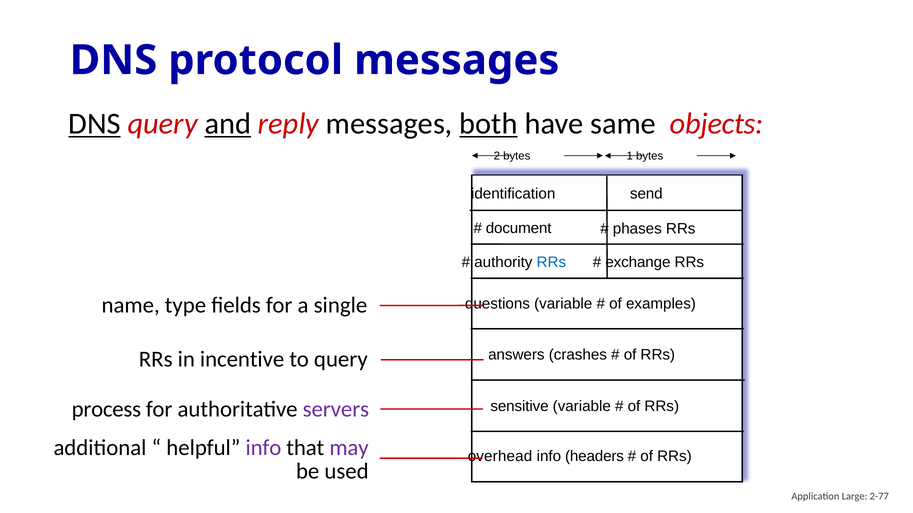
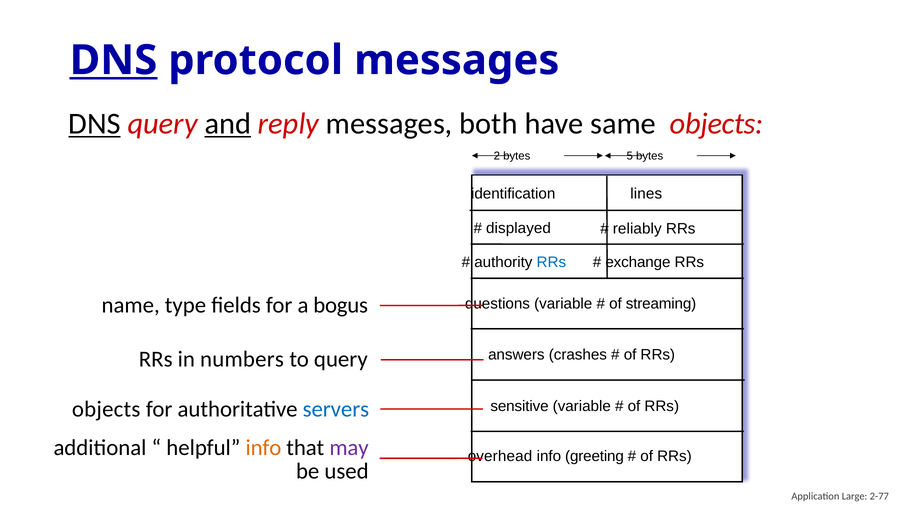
DNS underline: none -> present (113, 60)
both underline: present -> none (488, 124)
1: 1 -> 5 (630, 156)
send: send -> lines (646, 194)
document: document -> displayed (519, 228)
phases: phases -> reliably (637, 229)
single: single -> bogus (341, 305)
examples: examples -> streaming (661, 304)
incentive: incentive -> numbers (242, 360)
process: process -> objects (106, 410)
servers colour: purple -> blue (336, 410)
info colour: purple -> orange (263, 448)
headers: headers -> greeting (594, 457)
